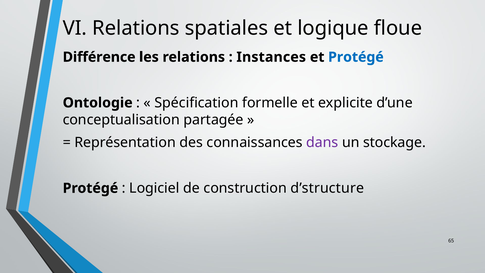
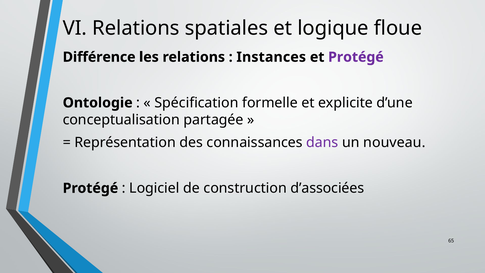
Protégé colour: blue -> purple (356, 57)
stockage: stockage -> nouveau (394, 142)
d’structure: d’structure -> d’associées (327, 188)
